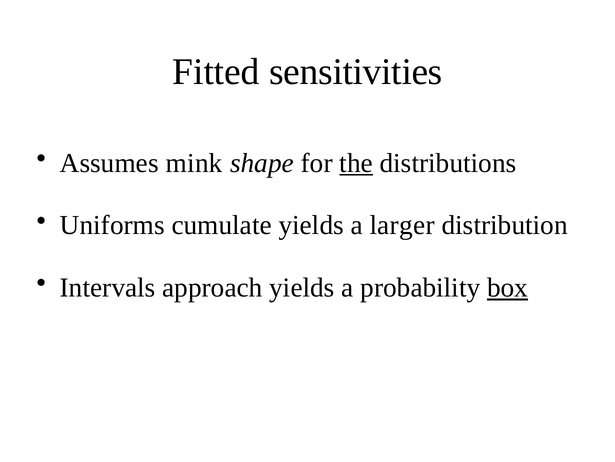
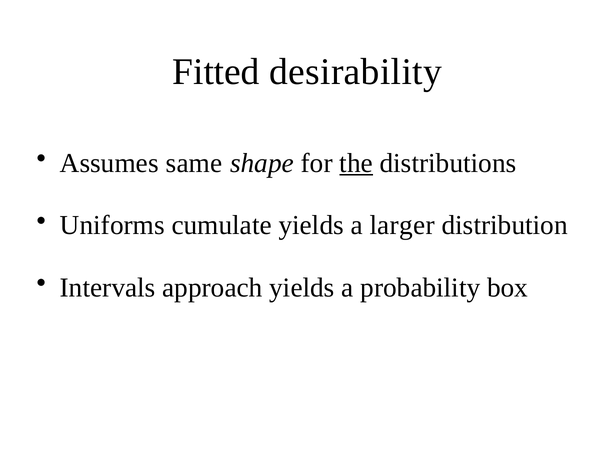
sensitivities: sensitivities -> desirability (356, 72)
mink: mink -> same (194, 163)
box underline: present -> none (508, 287)
